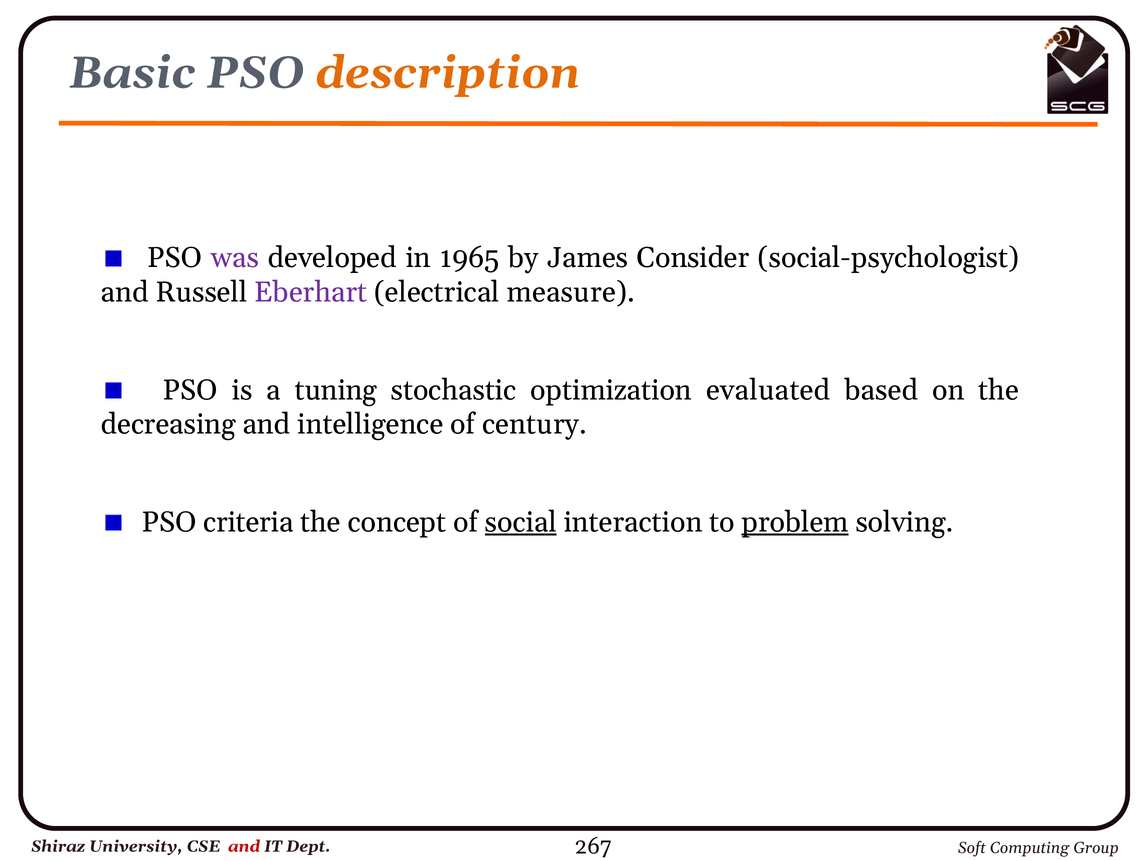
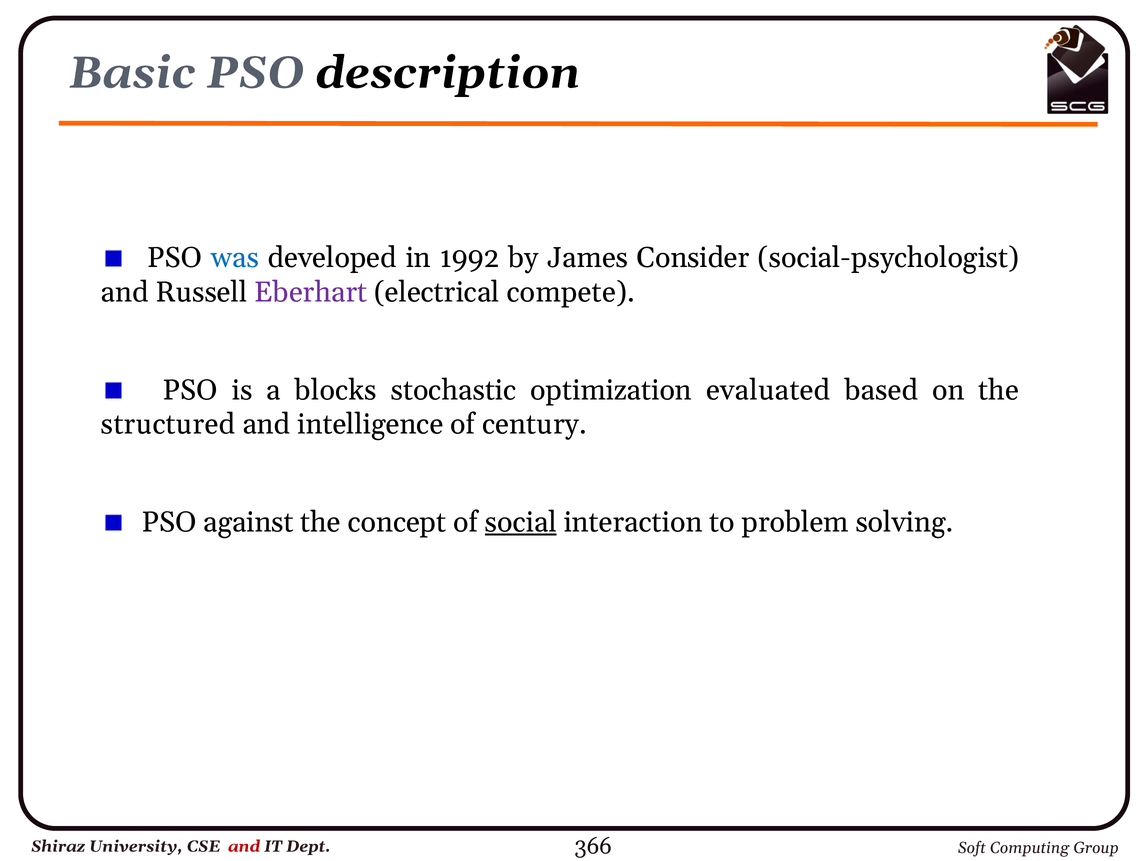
description colour: orange -> black (448, 73)
was colour: purple -> blue (235, 258)
1965: 1965 -> 1992 (470, 258)
measure: measure -> compete (571, 292)
tuning: tuning -> blocks (336, 390)
decreasing: decreasing -> structured (168, 425)
criteria: criteria -> against (248, 522)
problem underline: present -> none (795, 522)
267: 267 -> 366 (593, 846)
